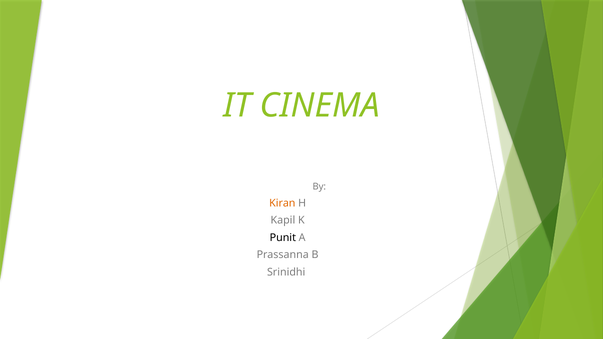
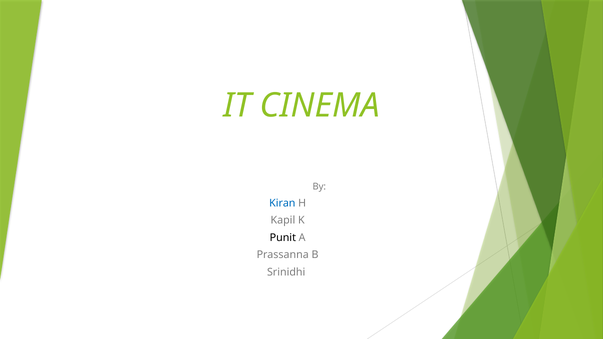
Kiran colour: orange -> blue (282, 203)
